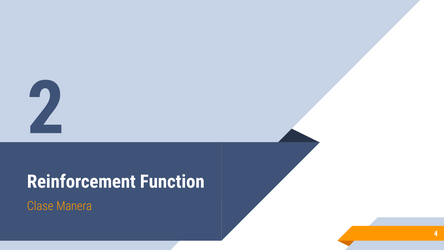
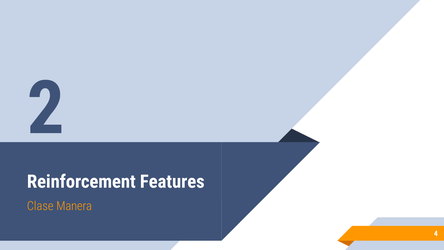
Function: Function -> Features (172, 181)
